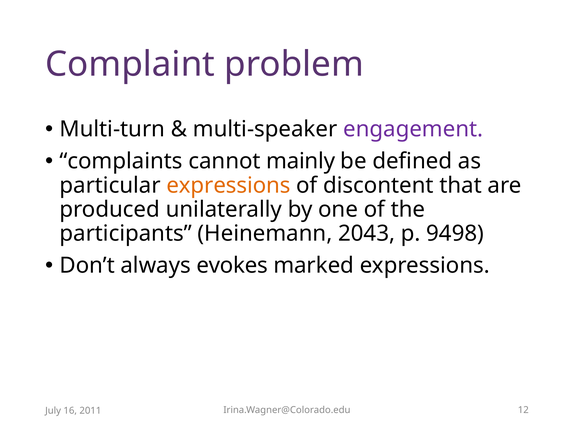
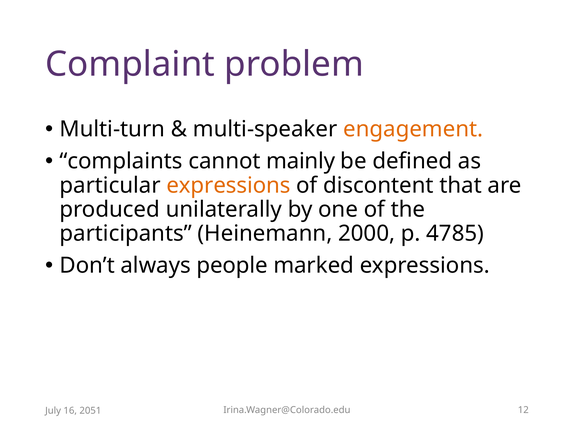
engagement colour: purple -> orange (413, 129)
2043: 2043 -> 2000 (367, 234)
9498: 9498 -> 4785 (455, 234)
evokes: evokes -> people (232, 266)
2011: 2011 -> 2051 (90, 411)
